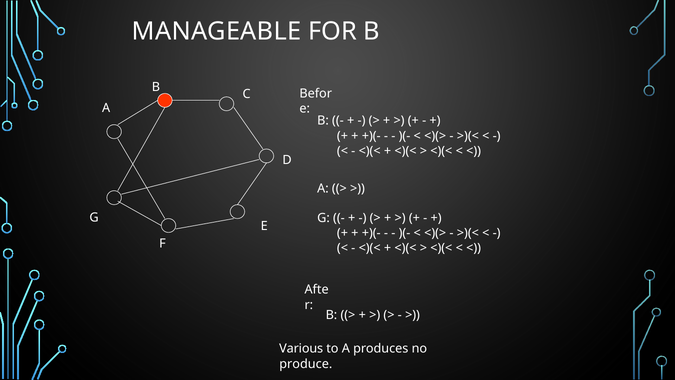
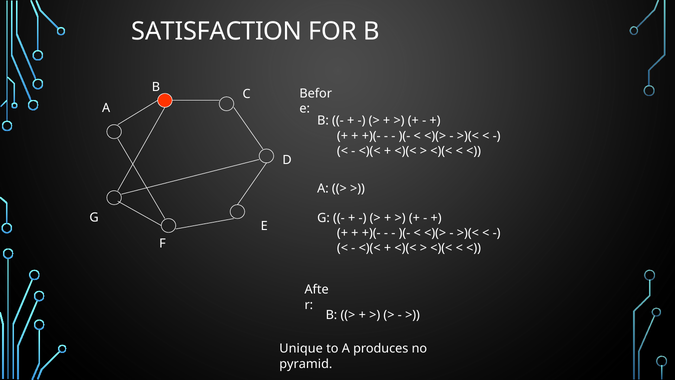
MANAGEABLE: MANAGEABLE -> SATISFACTION (217, 31)
Various: Various -> Unique (301, 348)
produce: produce -> pyramid (306, 364)
